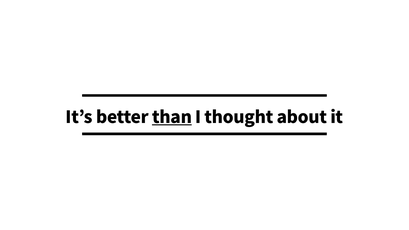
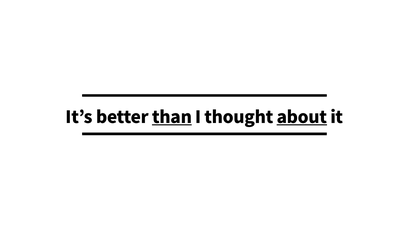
about underline: none -> present (302, 118)
